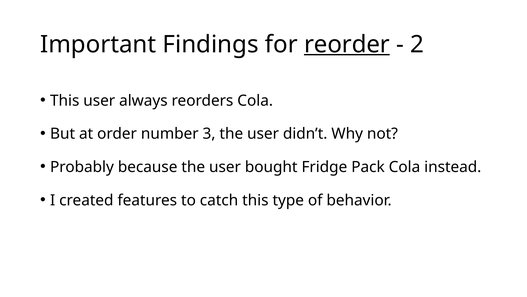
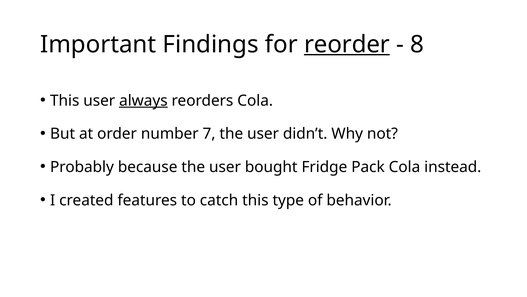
2: 2 -> 8 (417, 44)
always underline: none -> present (143, 100)
3: 3 -> 7 (209, 134)
